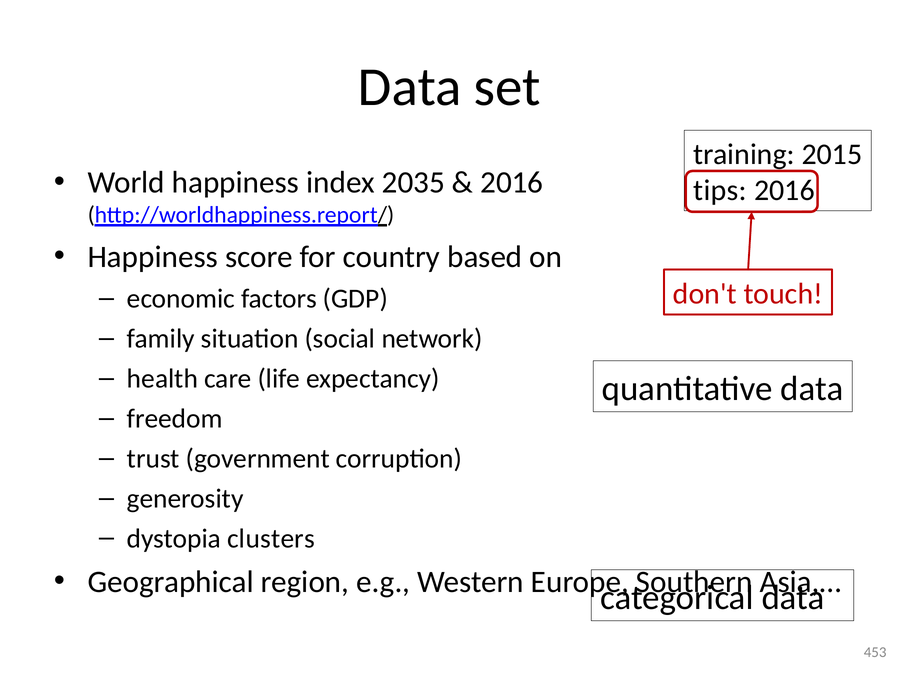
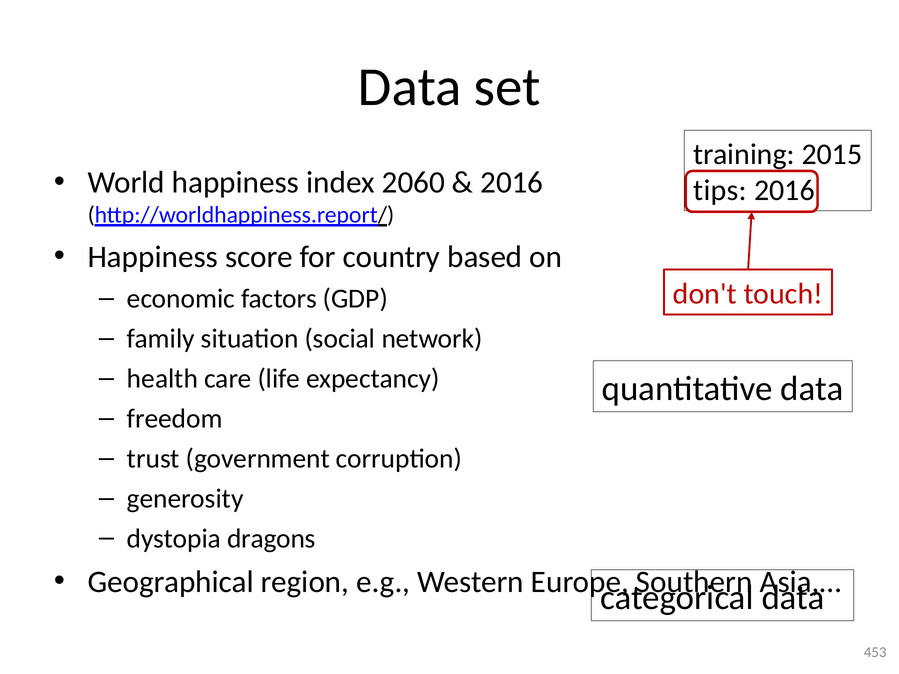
2035: 2035 -> 2060 (413, 183)
clusters: clusters -> dragons (271, 539)
